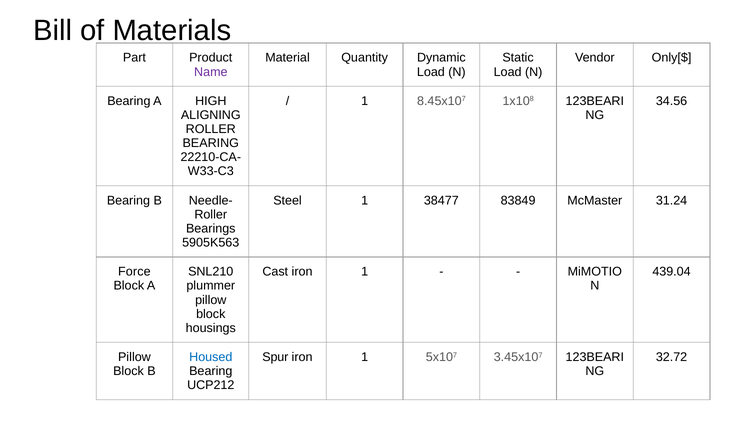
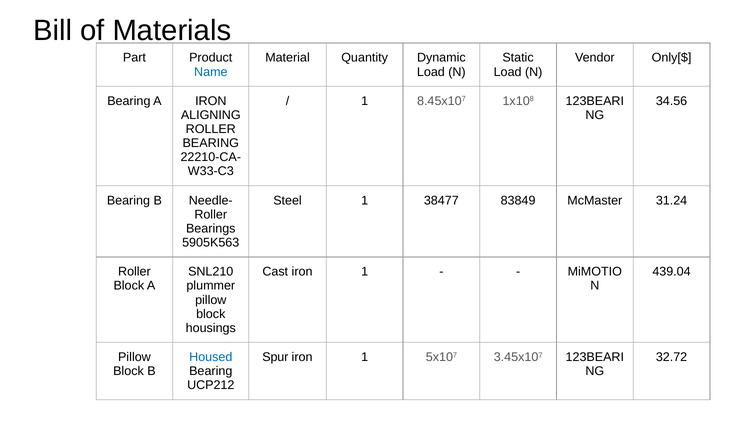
Name colour: purple -> blue (211, 72)
A HIGH: HIGH -> IRON (211, 101)
Force: Force -> Roller (134, 272)
